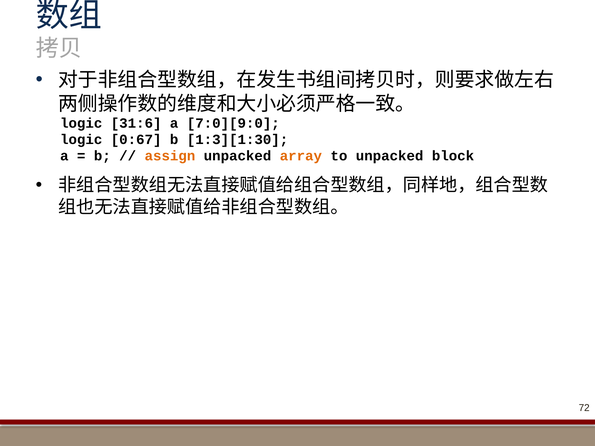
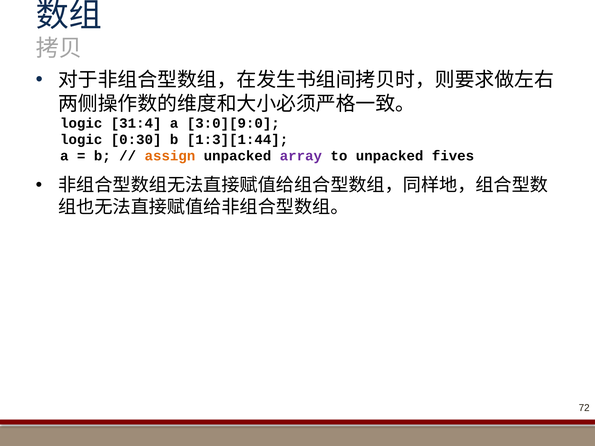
31:6: 31:6 -> 31:4 (136, 123)
7:0][9:0: 7:0][9:0 -> 3:0][9:0 (233, 123)
0:67: 0:67 -> 0:30 (136, 140)
1:3][1:30: 1:3][1:30 -> 1:3][1:44 (238, 140)
array colour: orange -> purple (301, 156)
block: block -> fives (453, 156)
